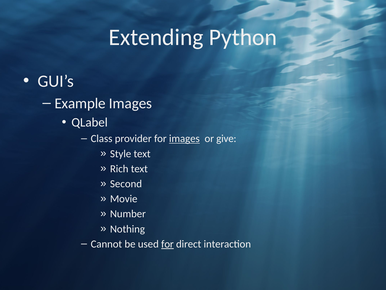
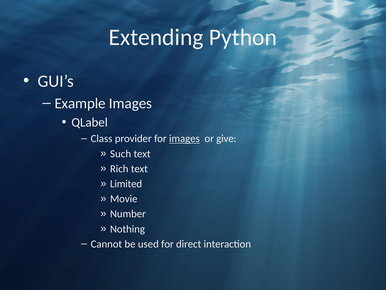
Style: Style -> Such (121, 153)
Second: Second -> Limited (126, 184)
for underline: present -> none (167, 244)
